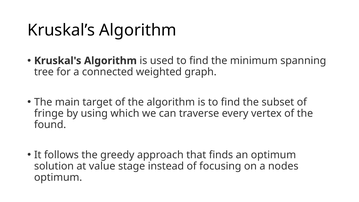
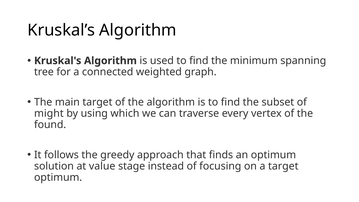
fringe: fringe -> might (49, 113)
a nodes: nodes -> target (283, 166)
